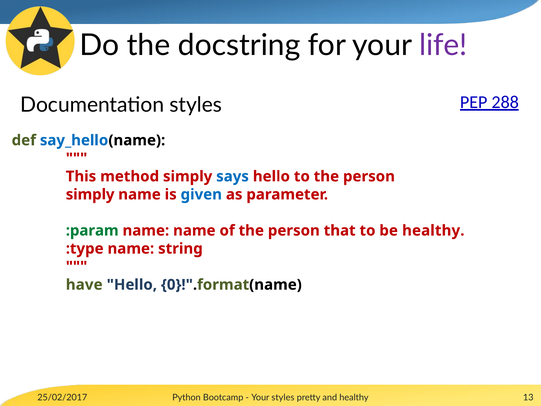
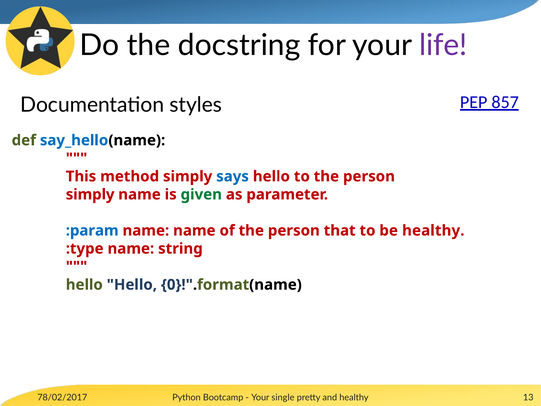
288: 288 -> 857 (505, 102)
given colour: blue -> green (201, 194)
:param colour: green -> blue (92, 230)
have: have -> hello (84, 285)
25/02/2017: 25/02/2017 -> 78/02/2017 (62, 397)
Your styles: styles -> single (283, 397)
